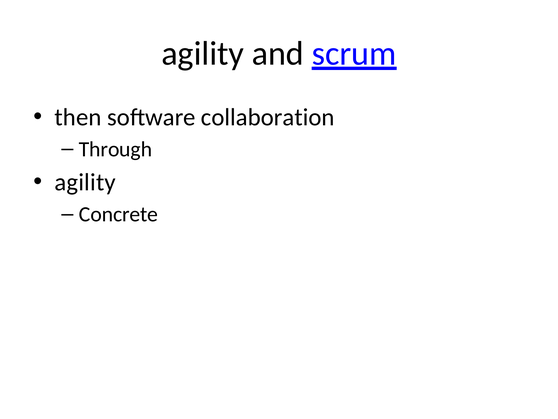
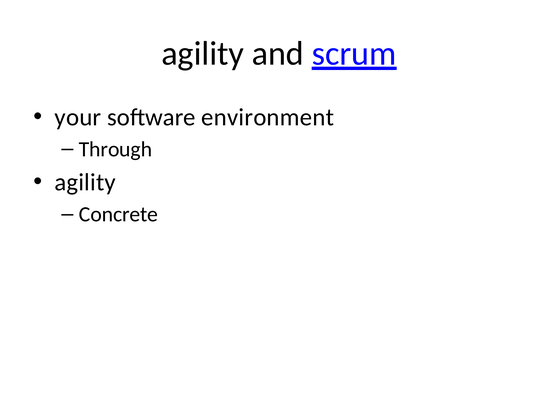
then: then -> your (78, 117)
collaboration: collaboration -> environment (268, 117)
